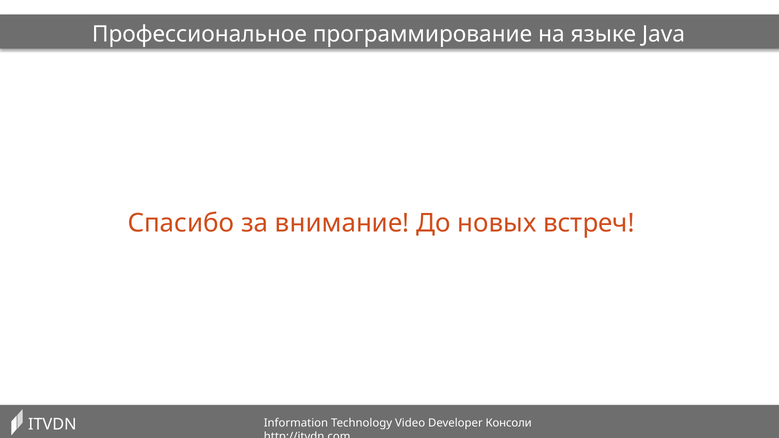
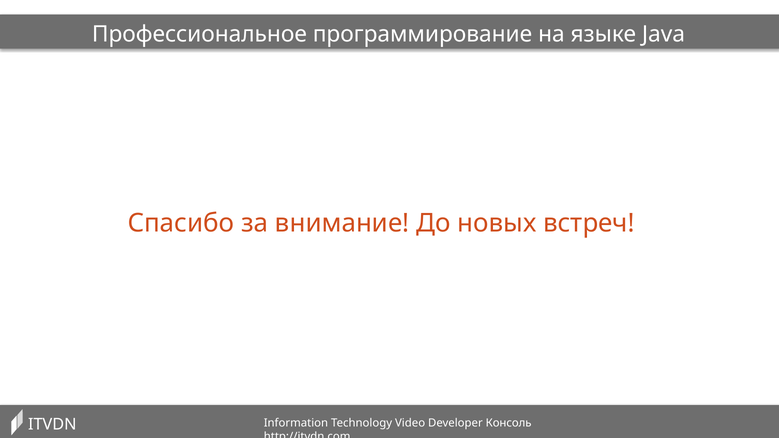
Консоли: Консоли -> Консоль (509, 423)
